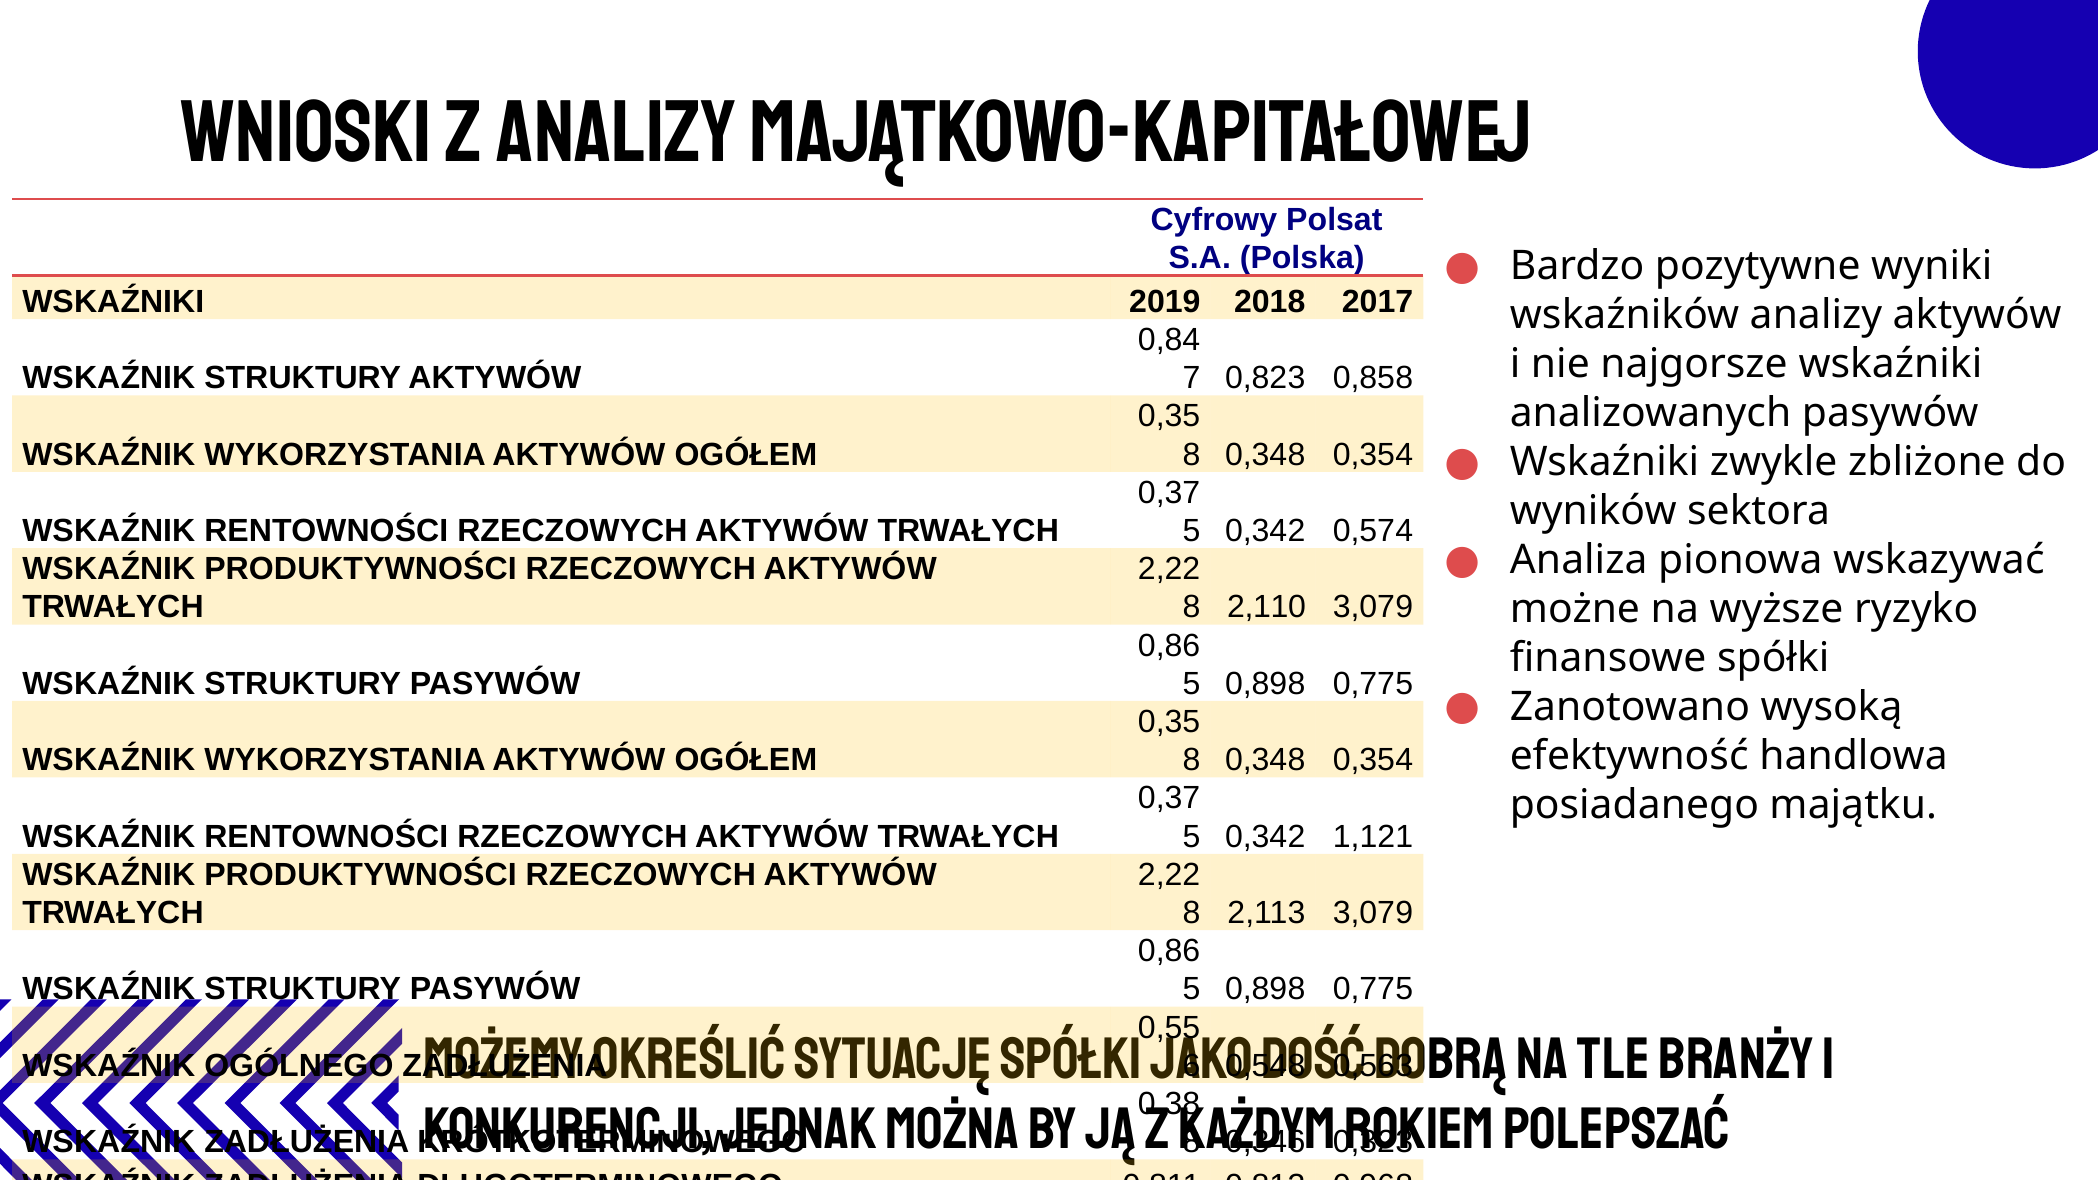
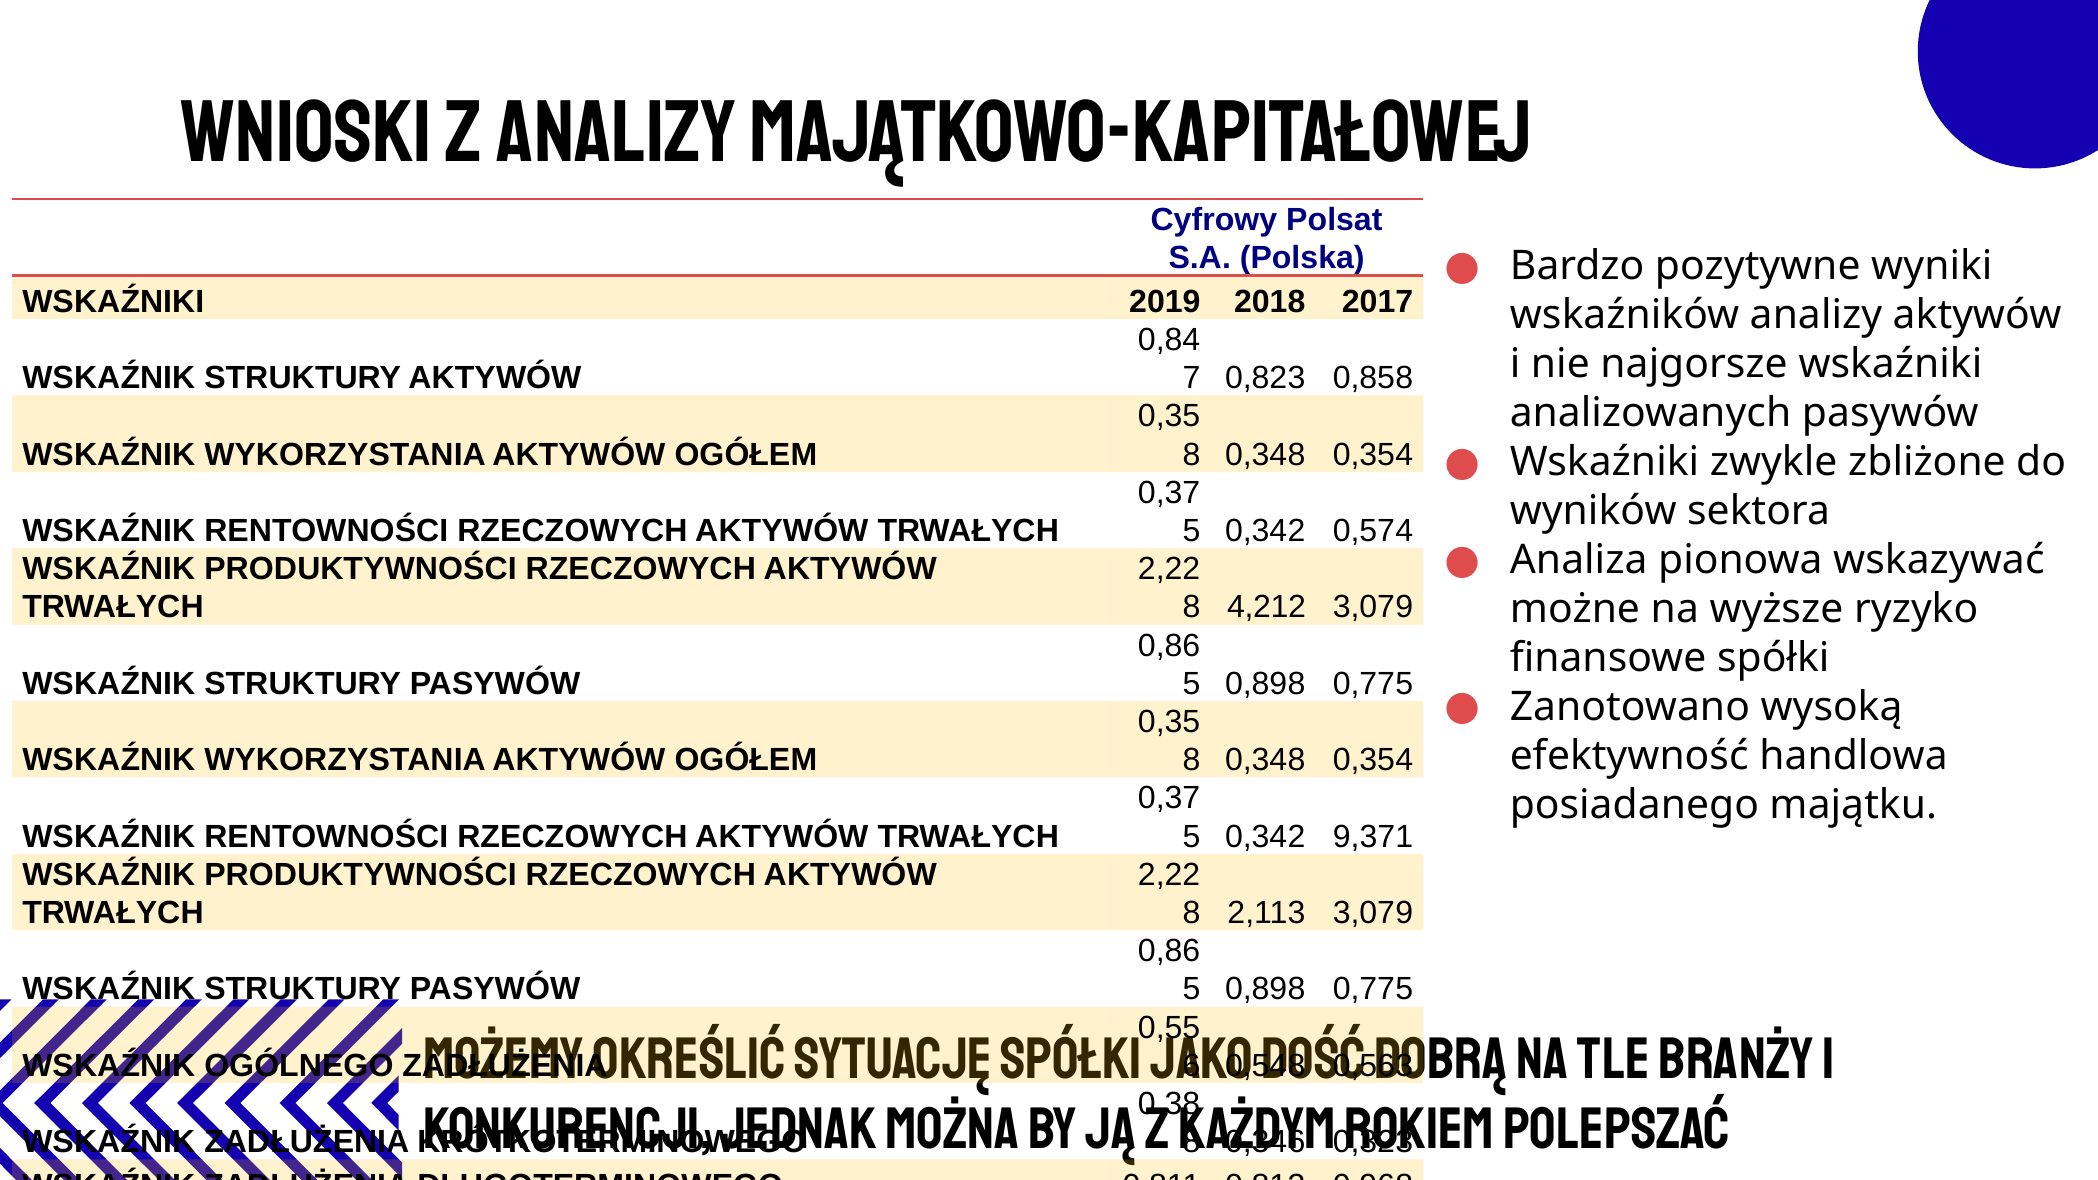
2,110: 2,110 -> 4,212 (1267, 607)
1,121: 1,121 -> 9,371 (1373, 837)
